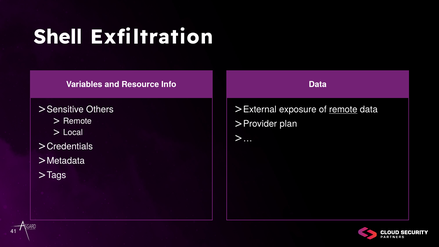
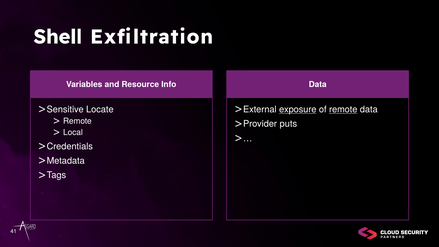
Others: Others -> Locate (100, 109)
exposure underline: none -> present (298, 109)
plan: plan -> puts (288, 124)
